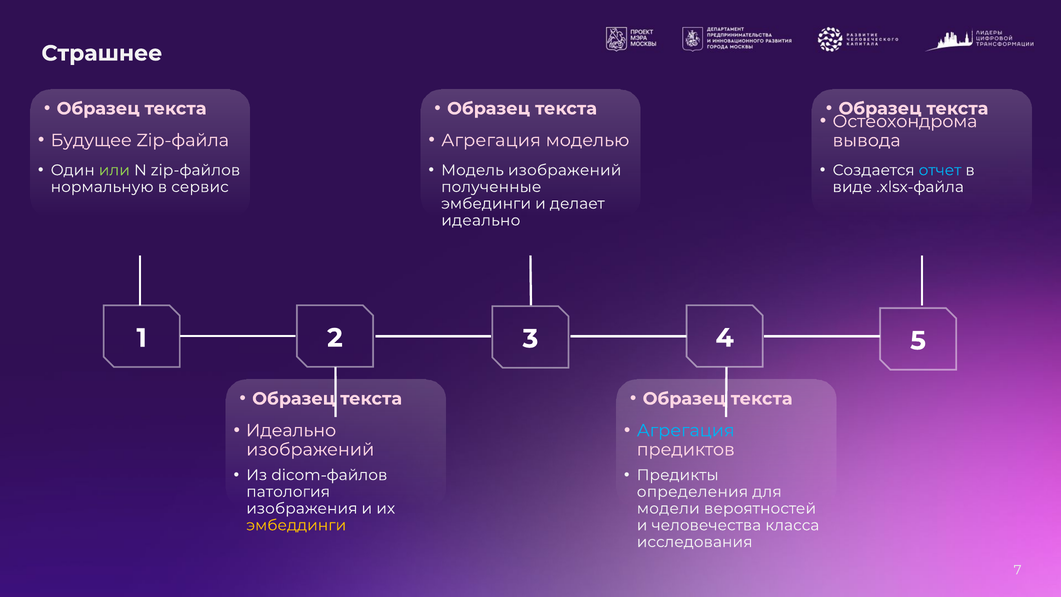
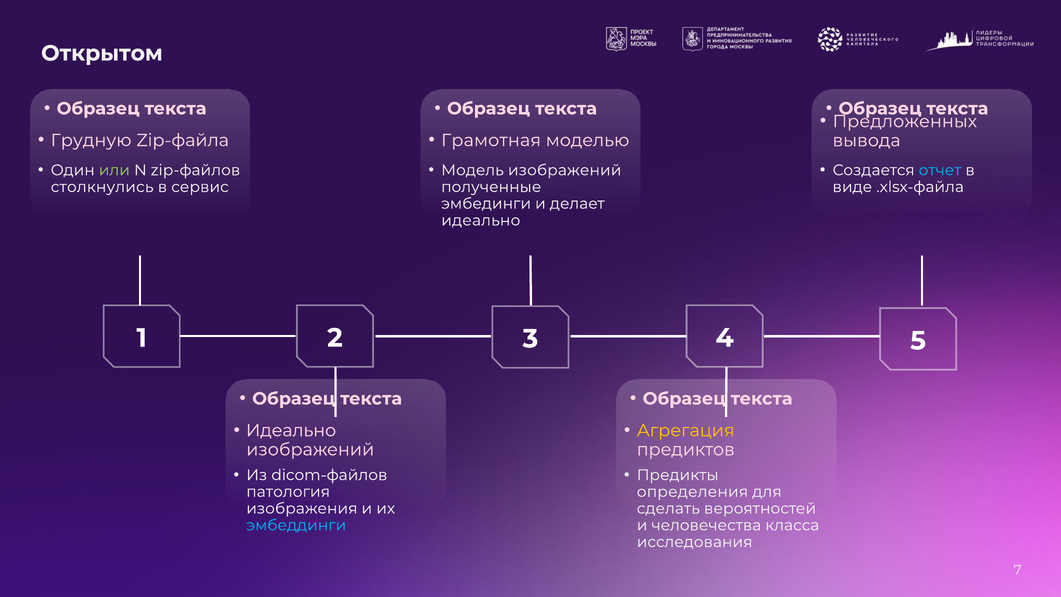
Страшнее: Страшнее -> Открытом (102, 53)
Остеохондрома: Остеохондрома -> Предложенных (905, 121)
Будущее: Будущее -> Грудную (91, 140)
Агрегация: Агрегация -> Грамотная (491, 140)
нормальную: нормальную -> столкнулись (102, 187)
Агрегация colour: light blue -> yellow (686, 430)
модели: модели -> сделать (668, 508)
эмбеддинги colour: yellow -> light blue (296, 525)
